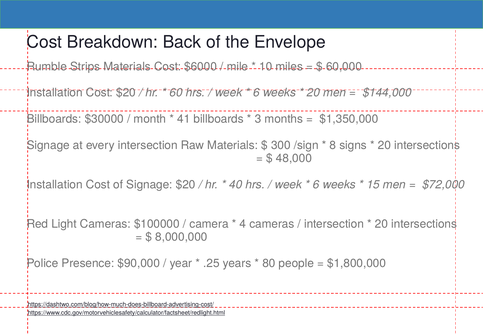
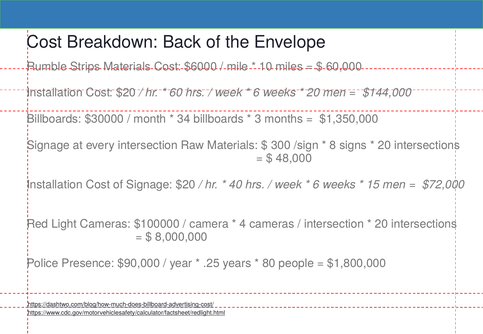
41: 41 -> 34 (184, 119)
